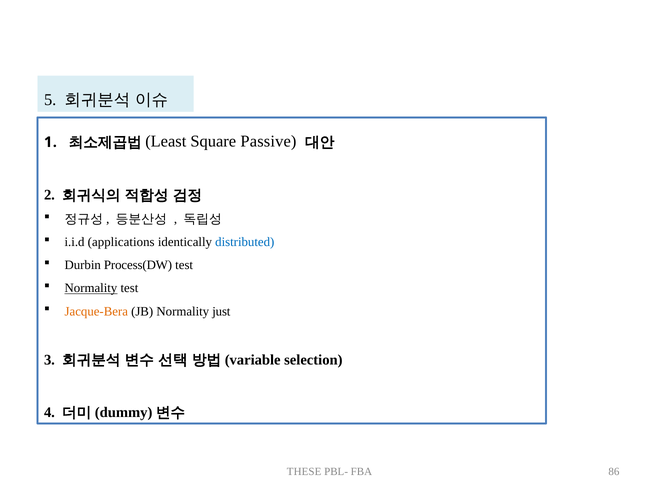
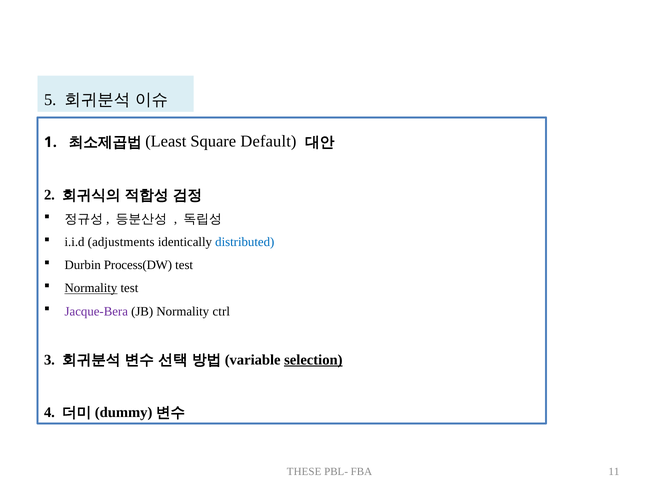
Passive: Passive -> Default (268, 142)
applications: applications -> adjustments (121, 242)
Jacque-Bera colour: orange -> purple (96, 311)
just: just -> ctrl (221, 311)
selection underline: none -> present (313, 360)
86: 86 -> 11 (614, 472)
